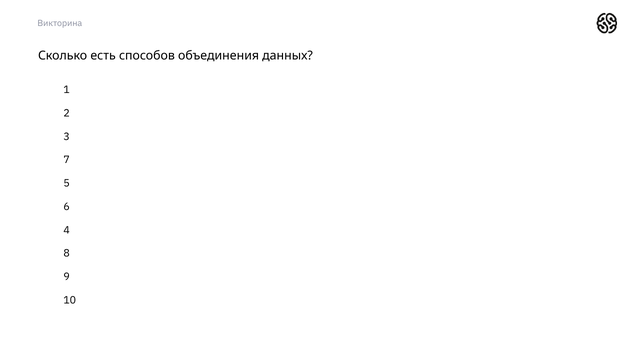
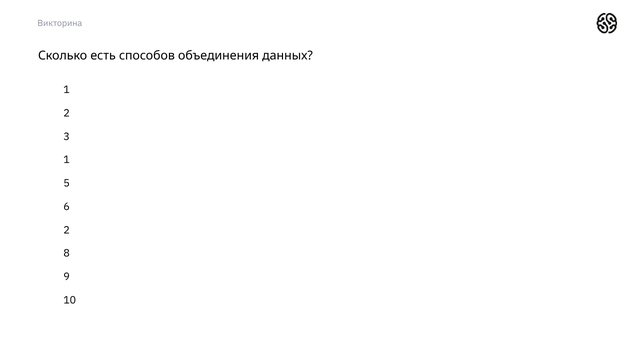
7: 7 -> 1 (67, 160)
4: 4 -> 2 (67, 230)
